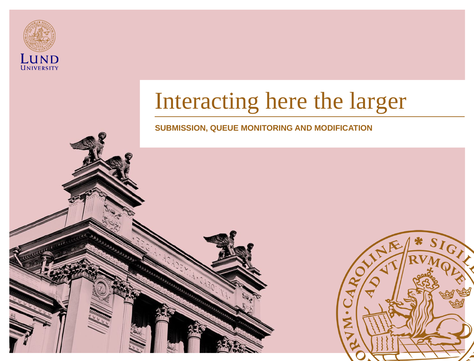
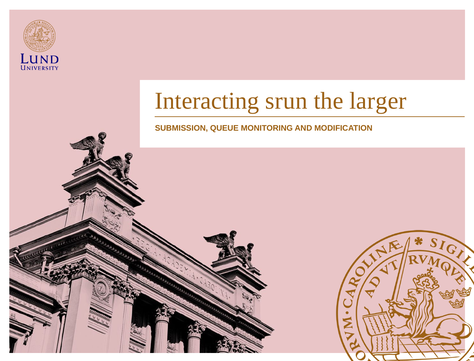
here: here -> srun (286, 101)
